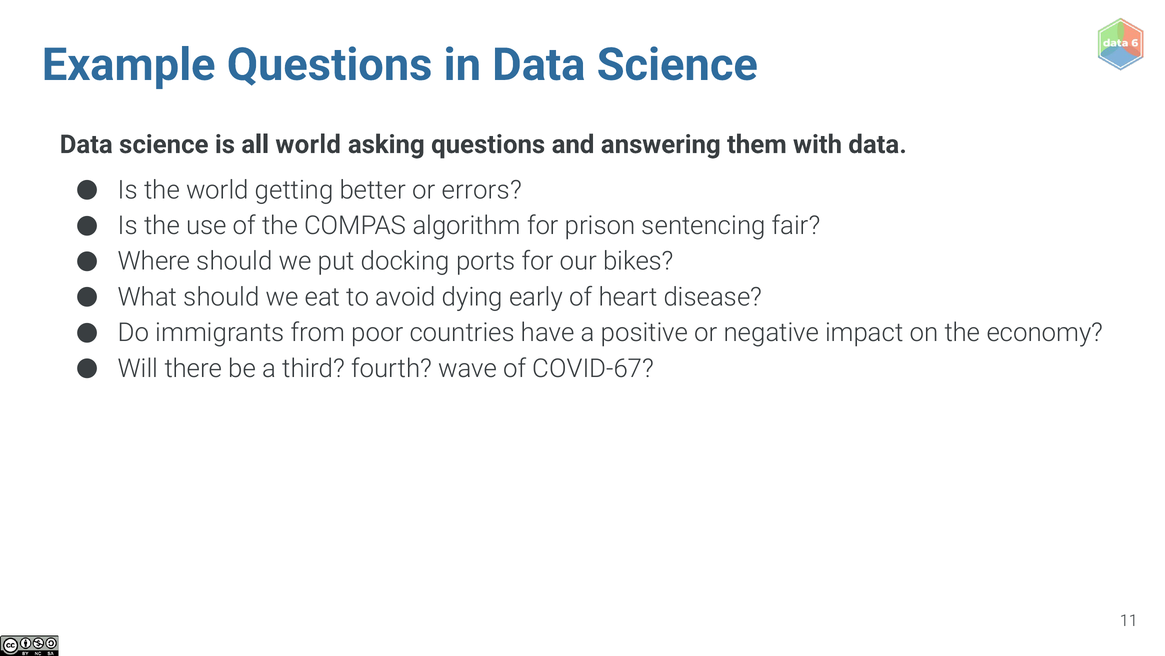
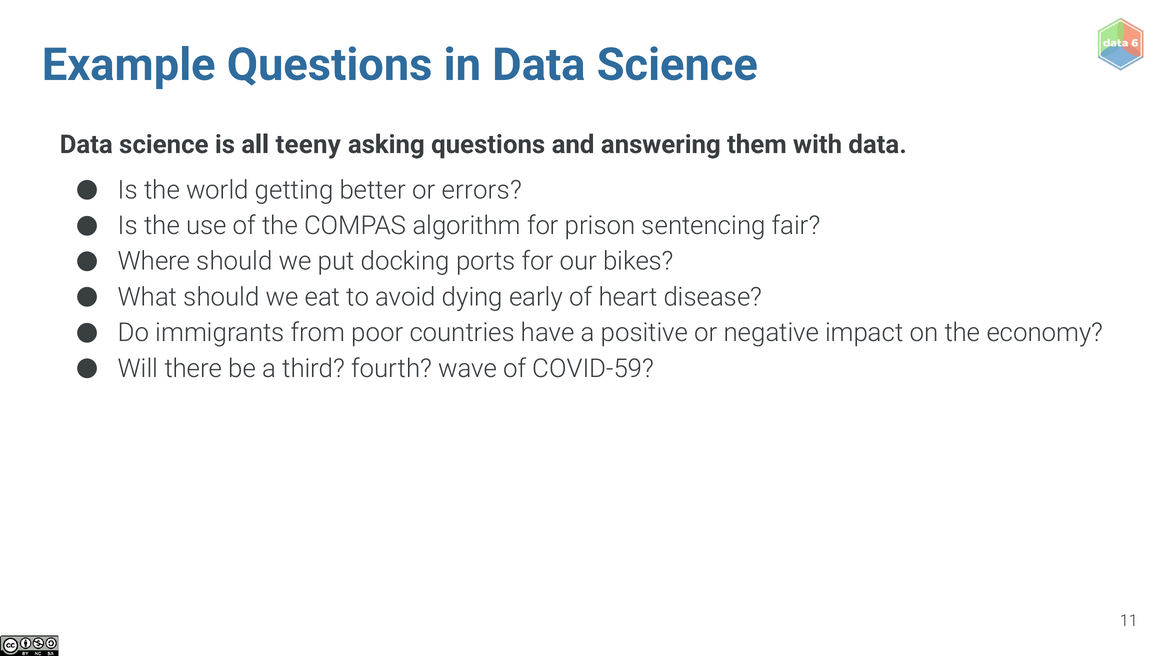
all world: world -> teeny (308, 144)
COVID-67: COVID-67 -> COVID-59 (593, 368)
